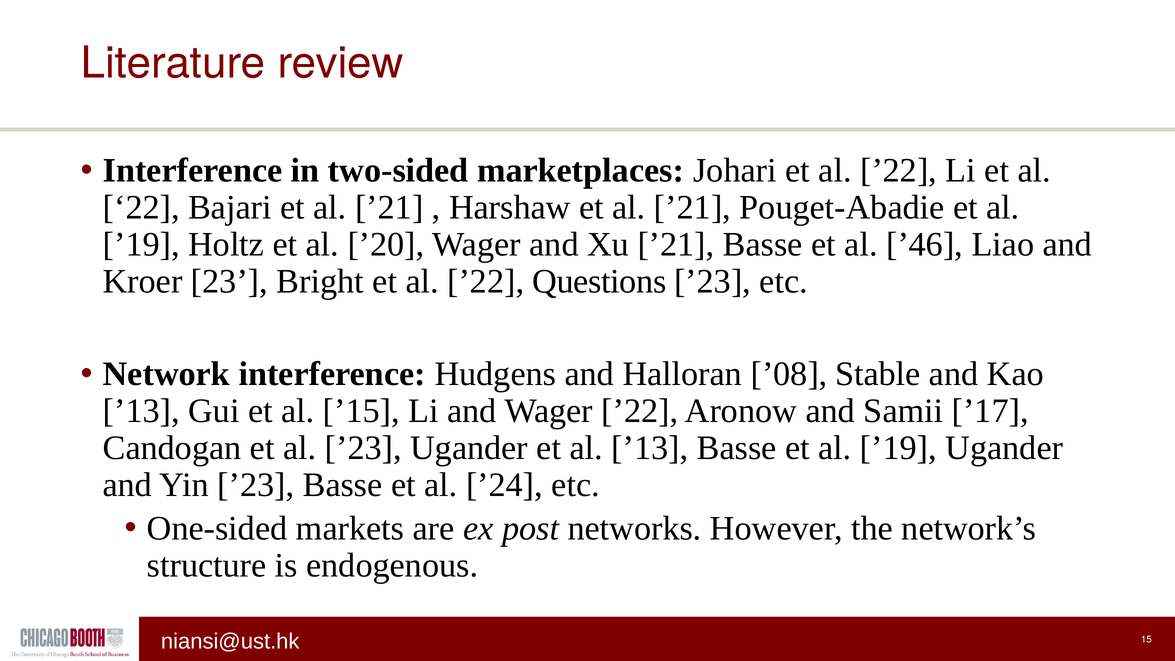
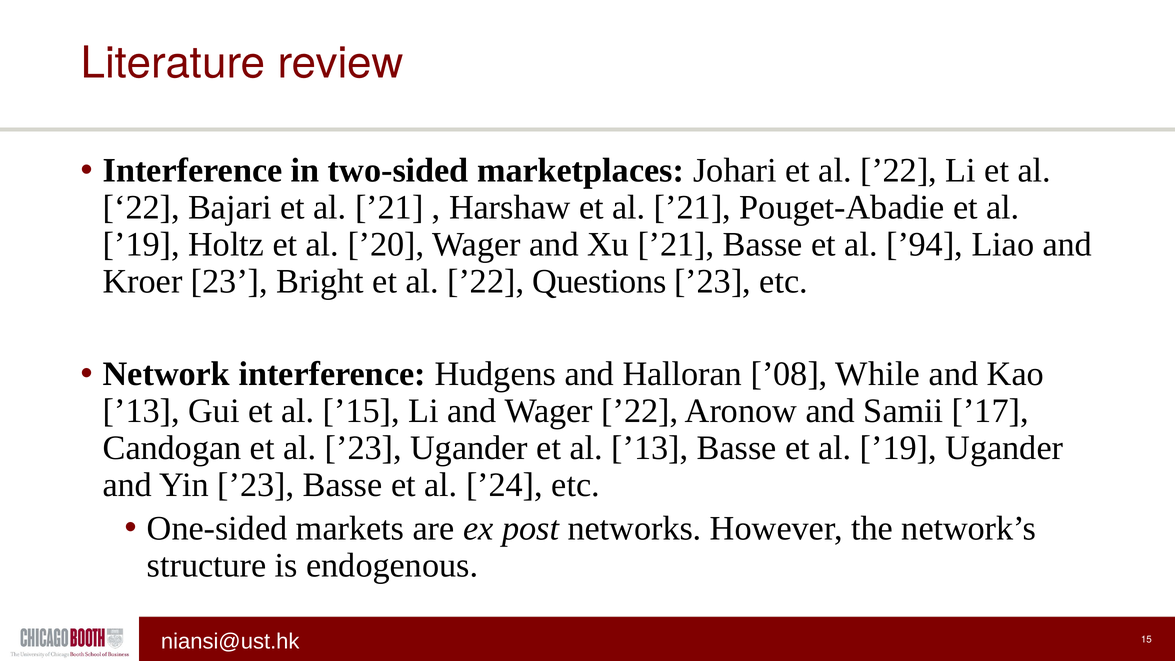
’46: ’46 -> ’94 (925, 245)
Stable: Stable -> While (878, 374)
